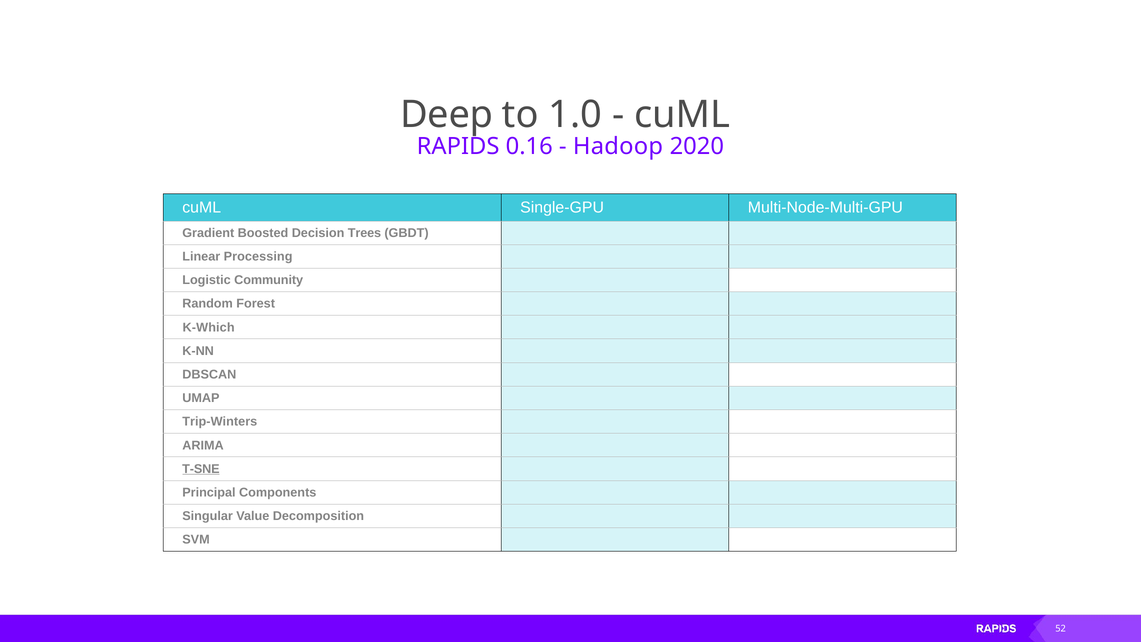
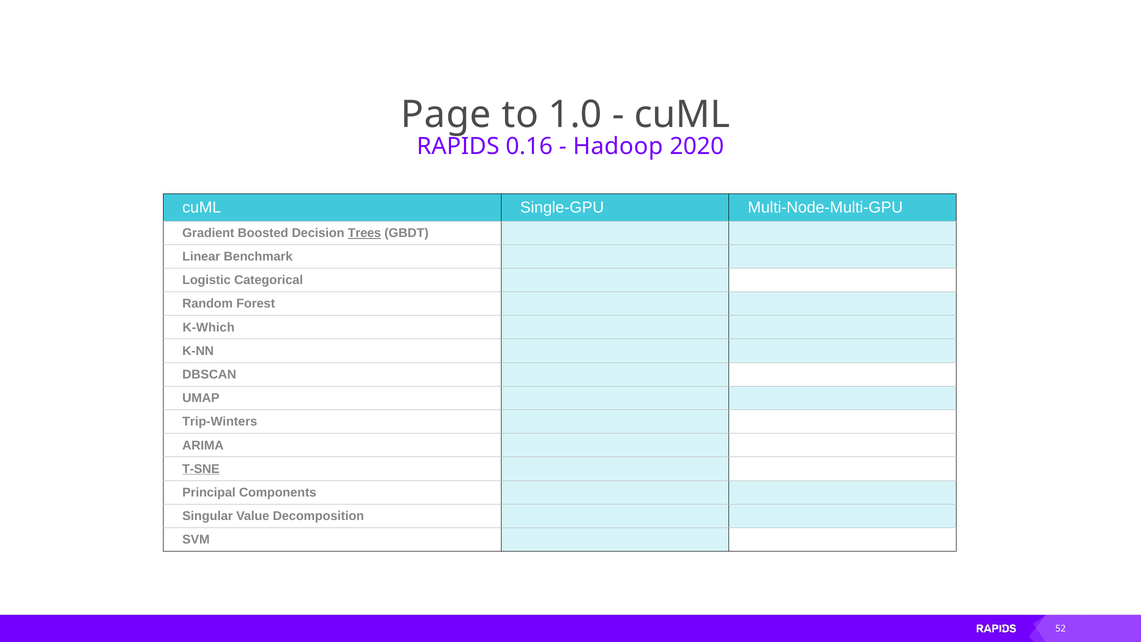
Deep: Deep -> Page (446, 114)
Trees underline: none -> present (365, 233)
Processing: Processing -> Benchmark (258, 257)
Community: Community -> Categorical (269, 280)
